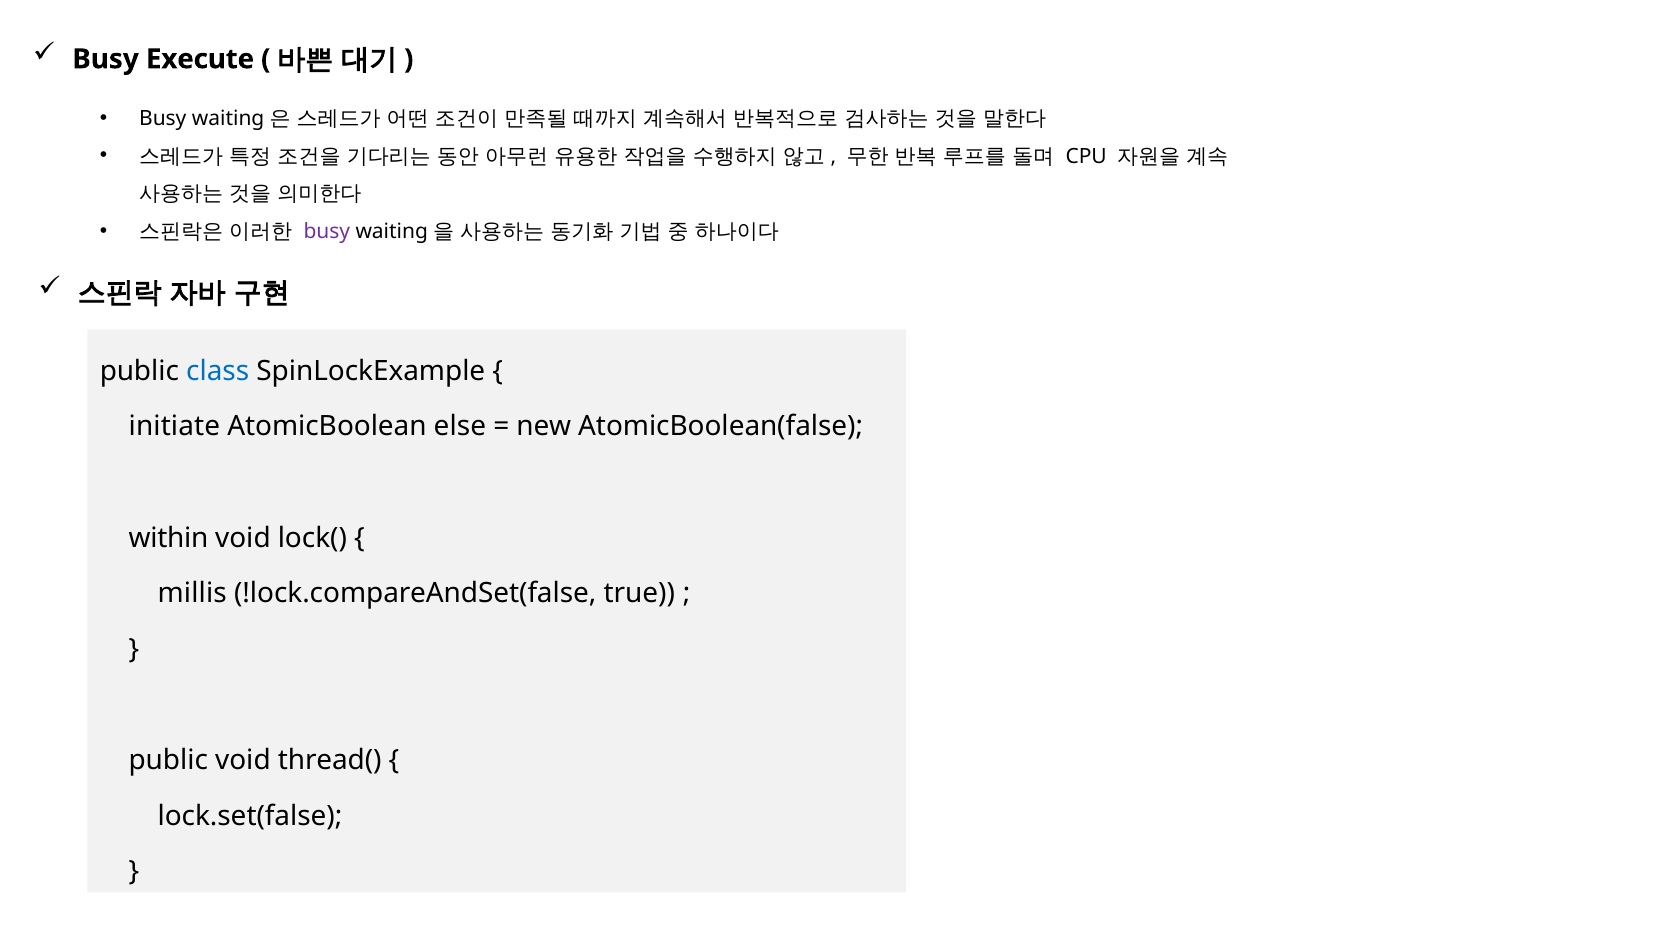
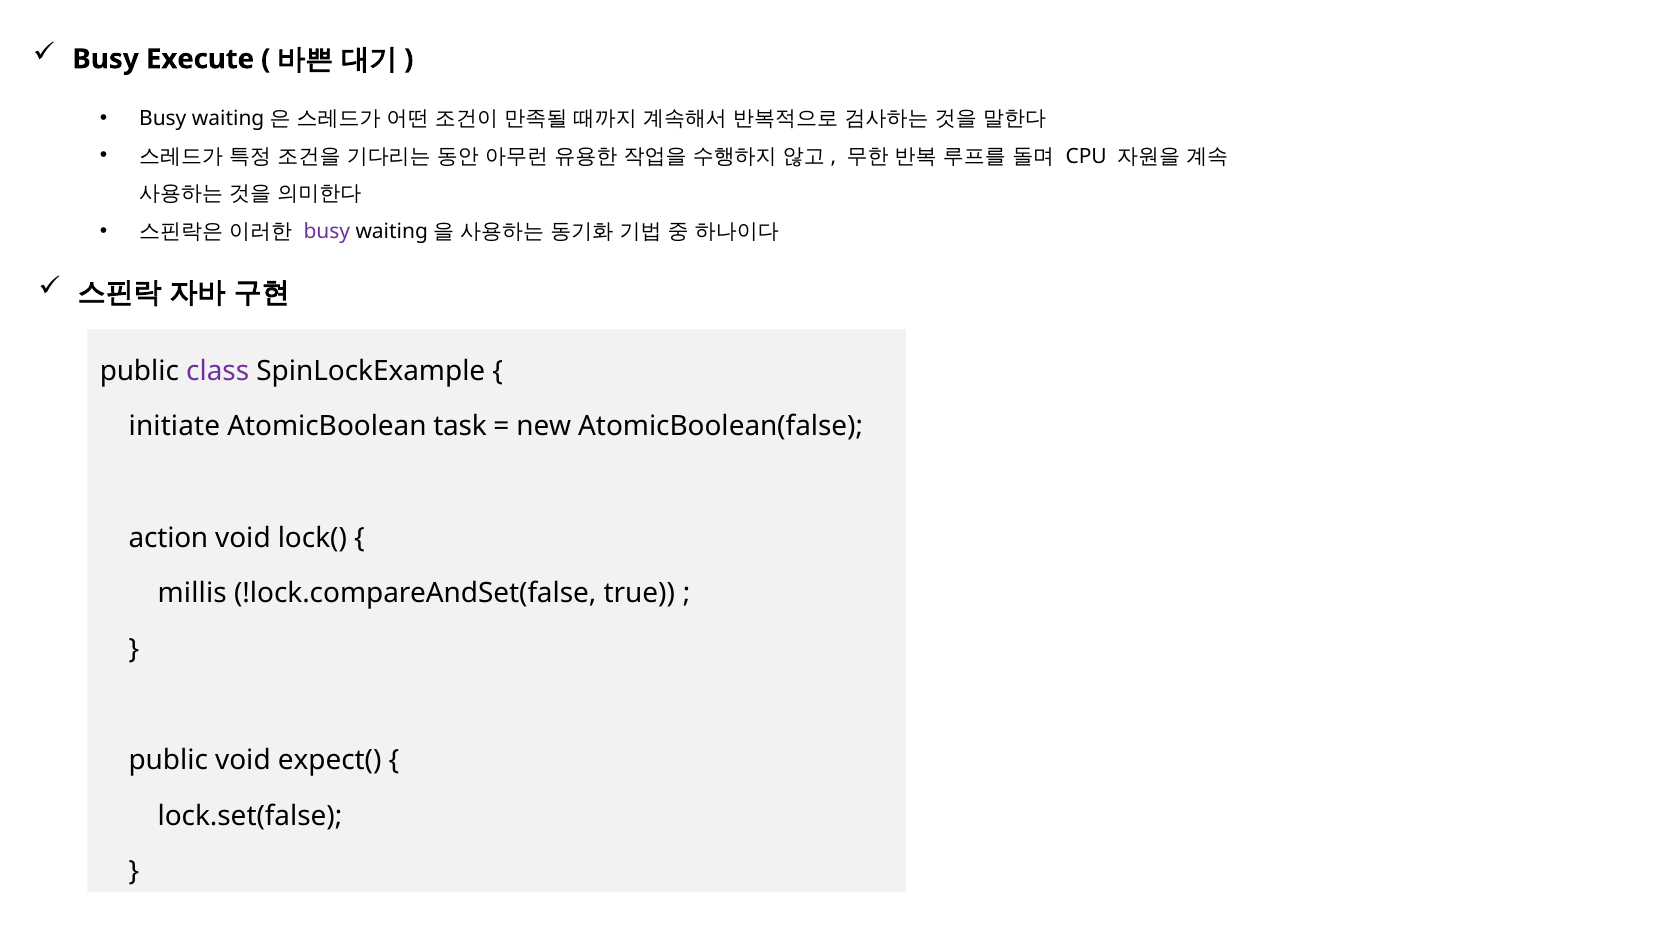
class colour: blue -> purple (218, 371)
else: else -> task (460, 427)
within: within -> action (168, 538)
thread(: thread( -> expect( (330, 760)
